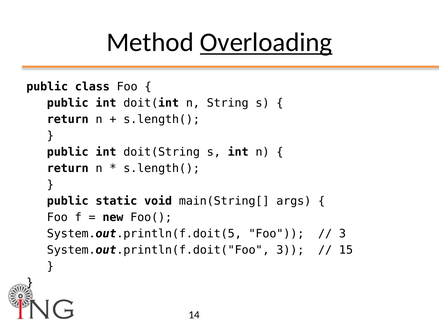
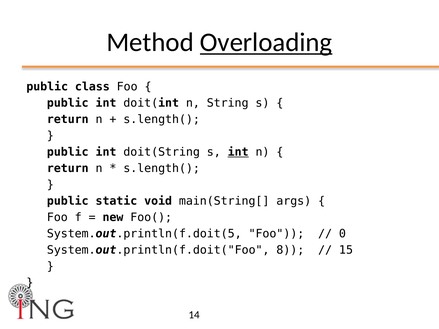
int underline: none -> present (238, 152)
3: 3 -> 0 (342, 234)
System.out.println(f.doit("Foo 3: 3 -> 8 (290, 250)
